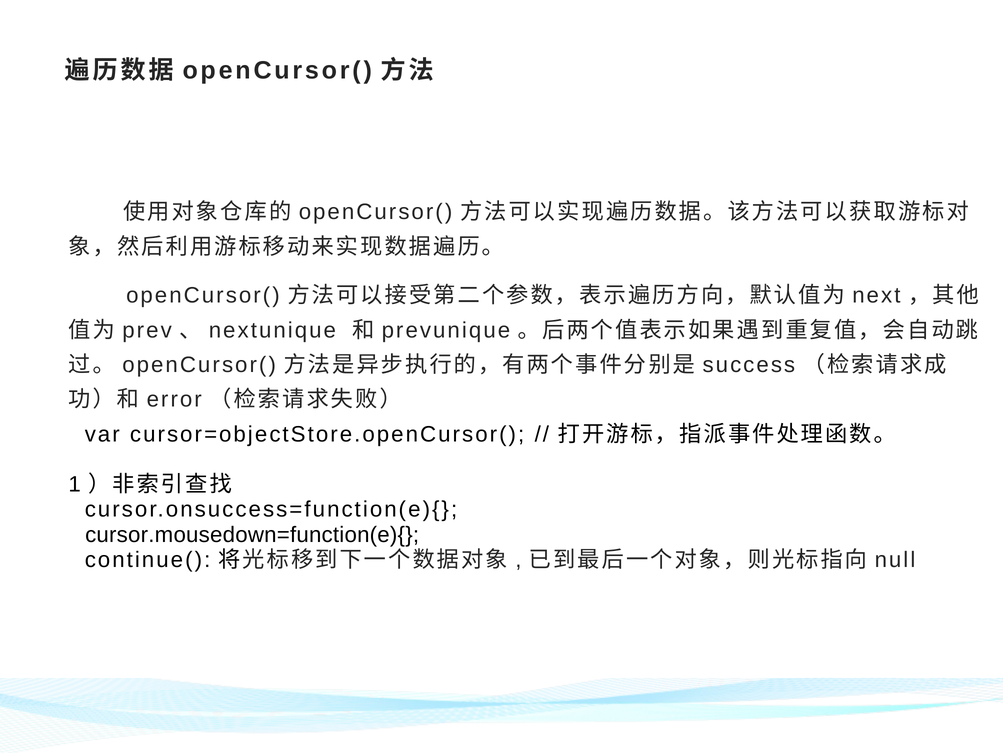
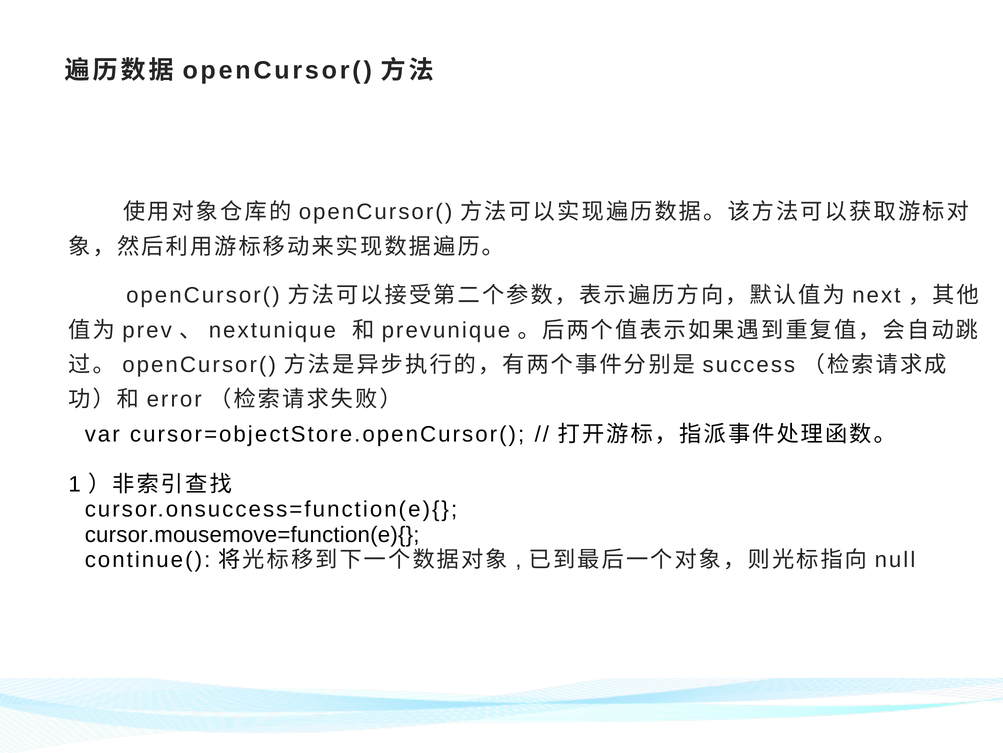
cursor.mousedown=function(e){: cursor.mousedown=function(e){ -> cursor.mousemove=function(e){ (252, 534)
